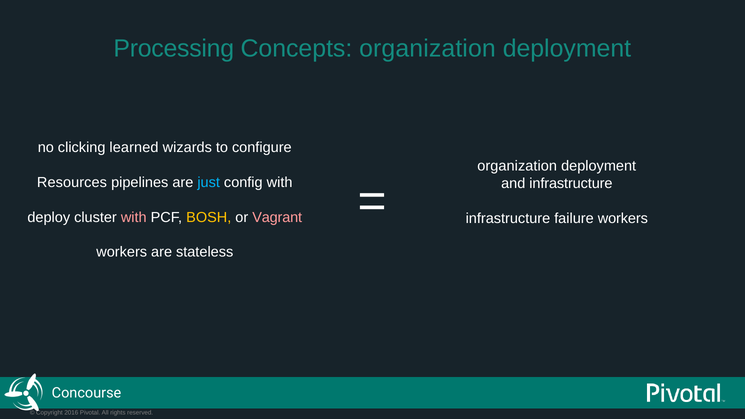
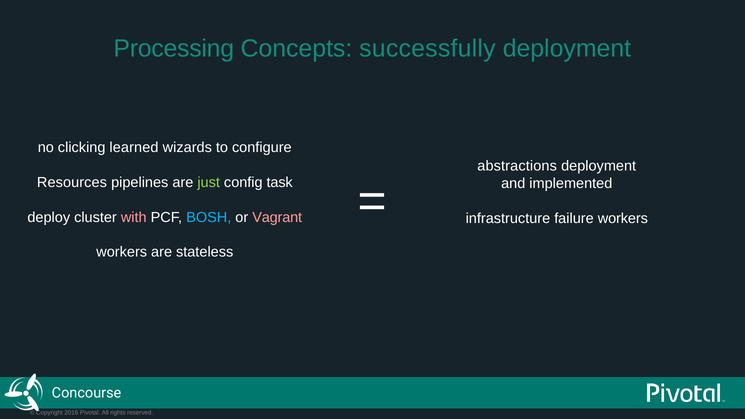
Concepts organization: organization -> successfully (427, 48)
organization: organization -> abstractions (517, 166)
just colour: light blue -> light green (209, 182)
config with: with -> task (280, 182)
and infrastructure: infrastructure -> implemented (571, 184)
BOSH colour: yellow -> light blue (209, 217)
